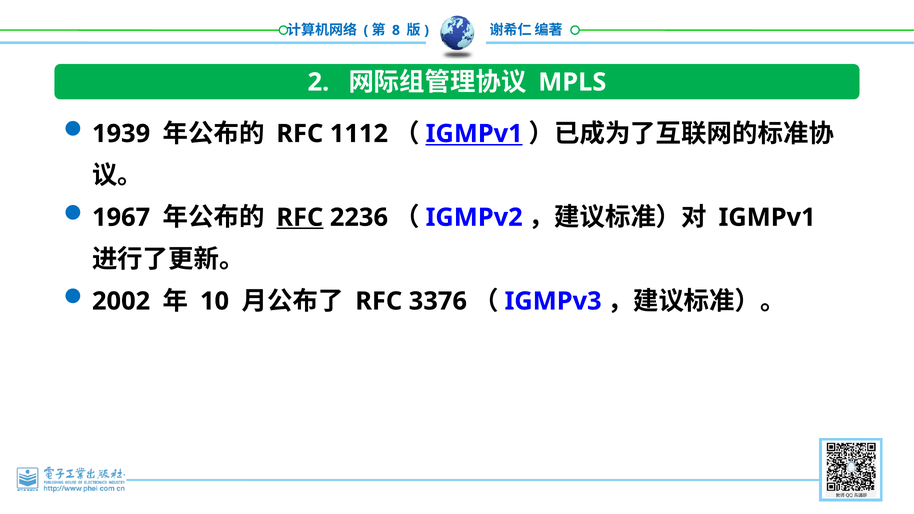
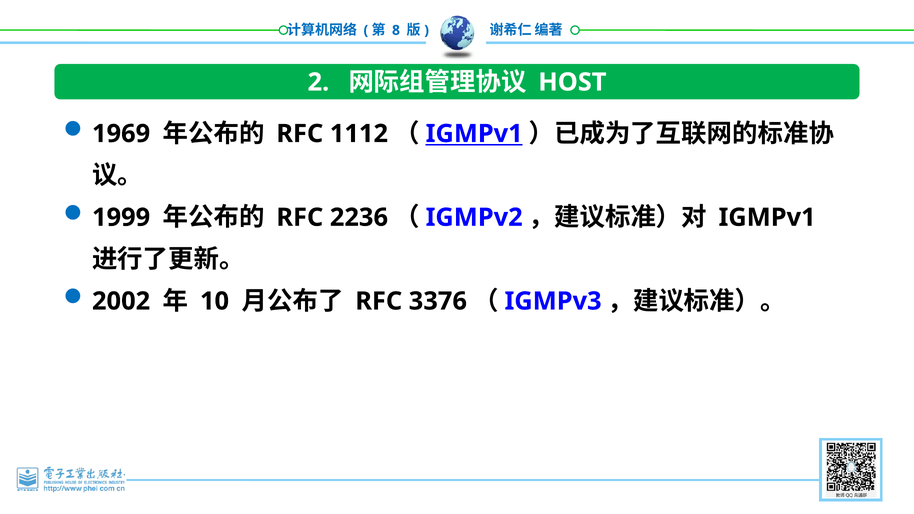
MPLS: MPLS -> HOST (572, 82)
1939: 1939 -> 1969 (121, 134)
1967: 1967 -> 1999 (121, 217)
RFC underline: present -> none (300, 217)
